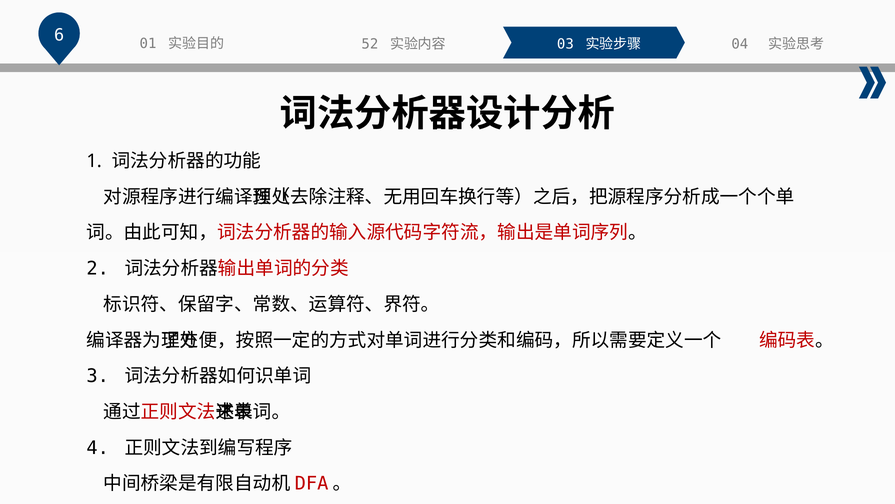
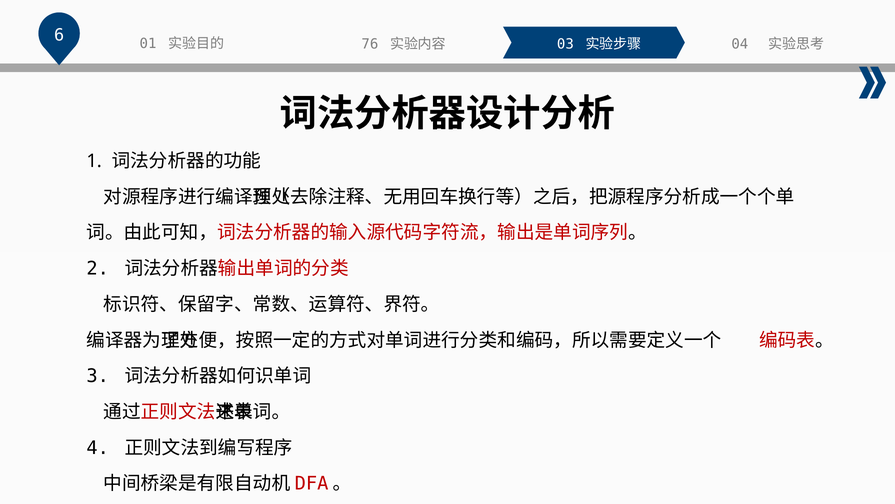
52: 52 -> 76 (370, 44)
